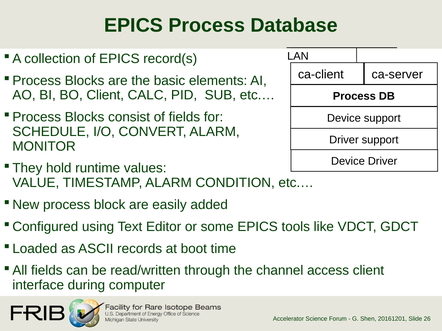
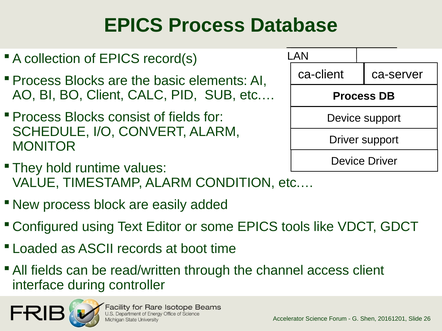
computer: computer -> controller (137, 286)
